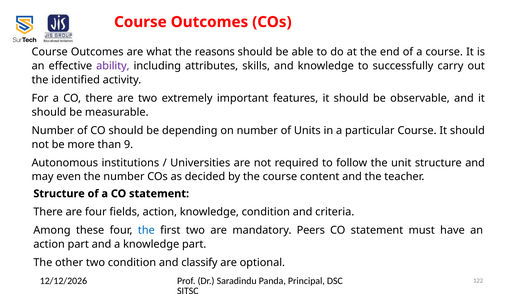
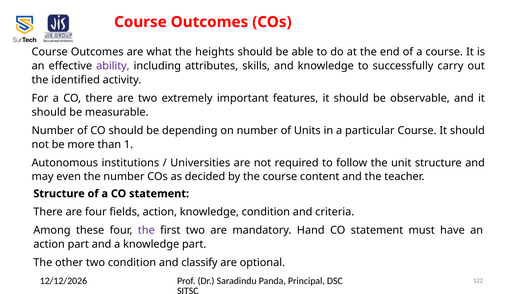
reasons: reasons -> heights (215, 52)
9: 9 -> 1 (129, 144)
the colour: blue -> purple (146, 230)
Peers: Peers -> Hand (311, 230)
